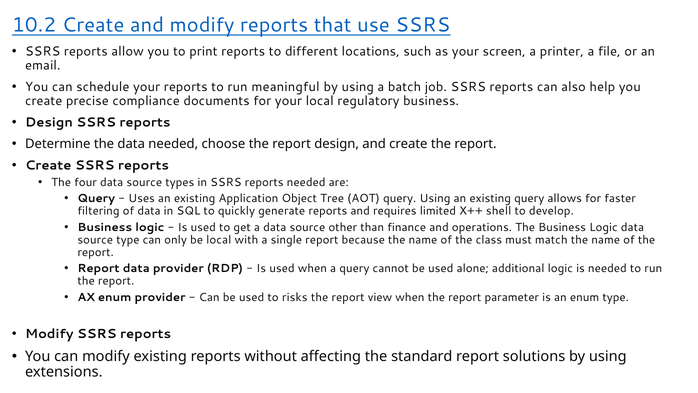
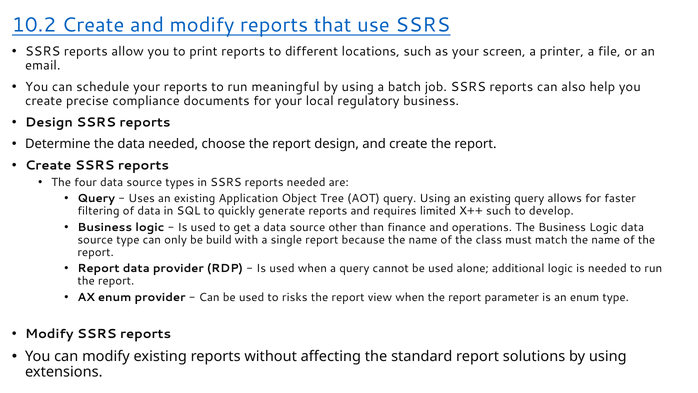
X++ shell: shell -> such (499, 211)
be local: local -> build (219, 240)
